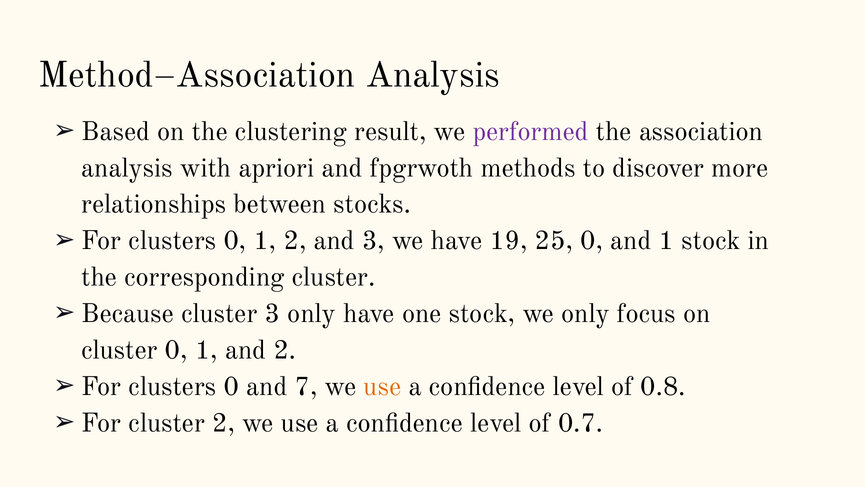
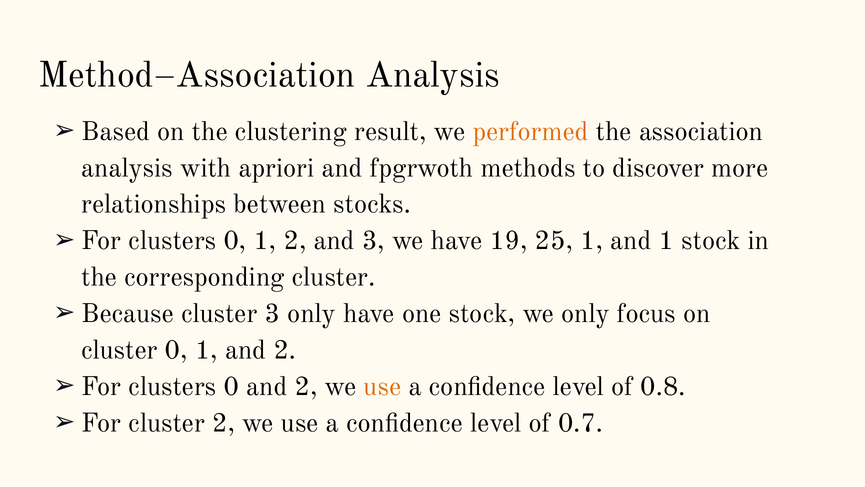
performed colour: purple -> orange (531, 131)
25 0: 0 -> 1 (592, 241)
0 and 7: 7 -> 2 (306, 386)
